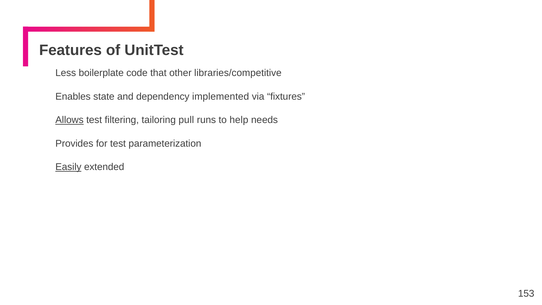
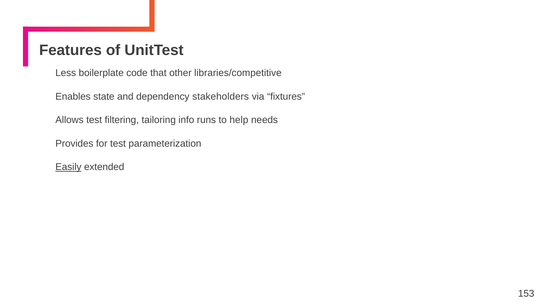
implemented: implemented -> stakeholders (221, 96)
Allows underline: present -> none (69, 120)
pull: pull -> info (186, 120)
